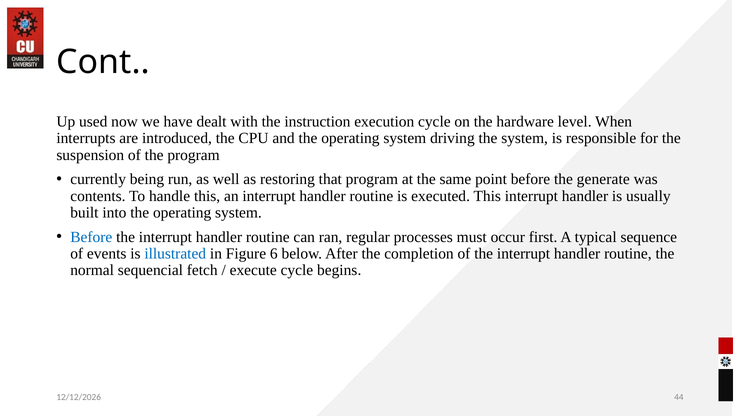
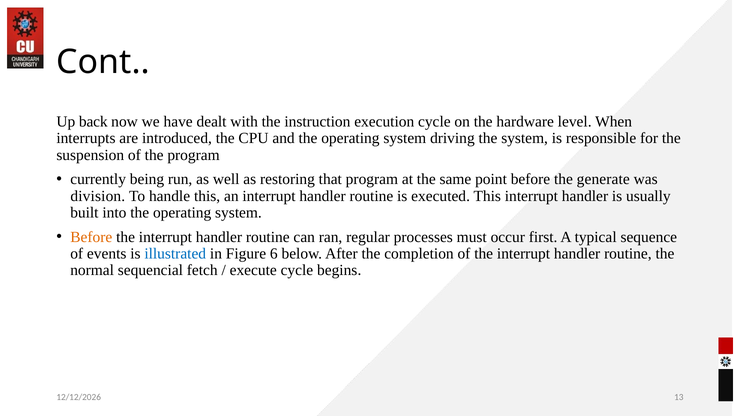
used: used -> back (93, 122)
contents: contents -> division (98, 196)
Before colour: blue -> orange (91, 237)
44: 44 -> 13 (679, 397)
